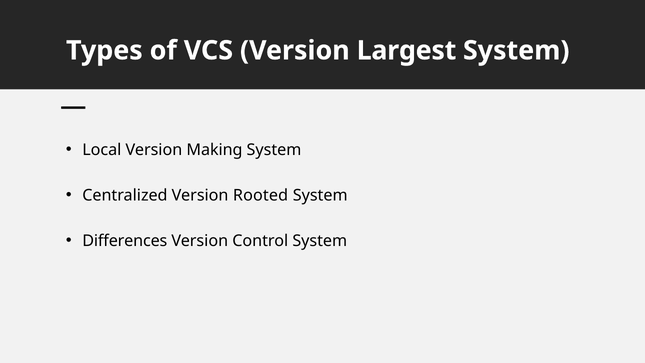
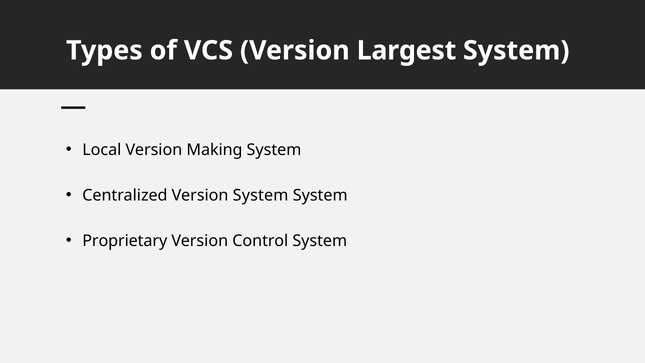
Version Rooted: Rooted -> System (261, 195)
Differences: Differences -> Proprietary (125, 241)
